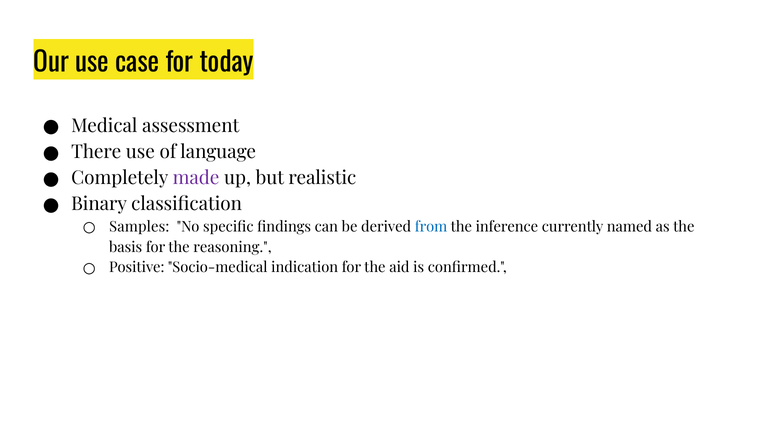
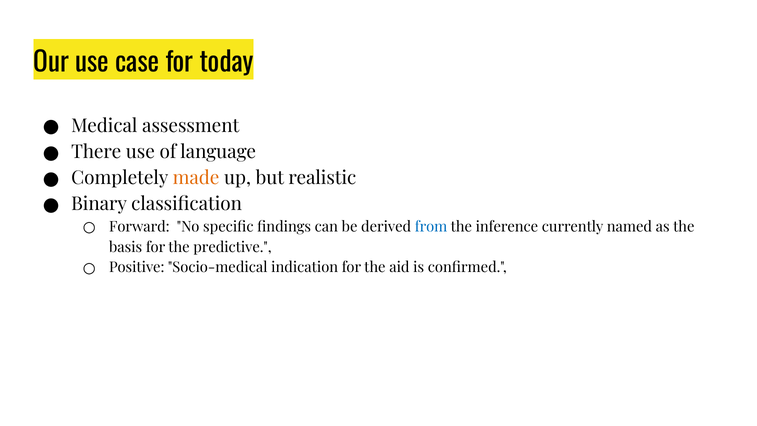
made colour: purple -> orange (196, 178)
Samples: Samples -> Forward (139, 227)
reasoning: reasoning -> predictive (233, 247)
